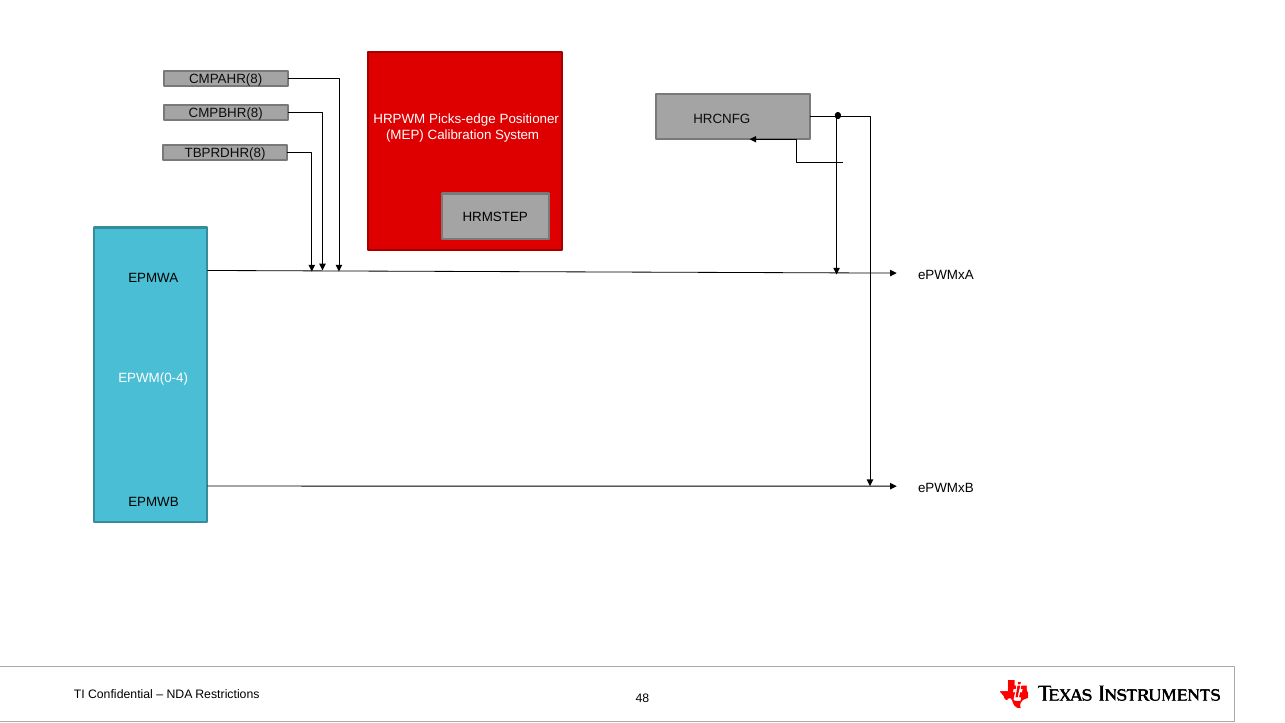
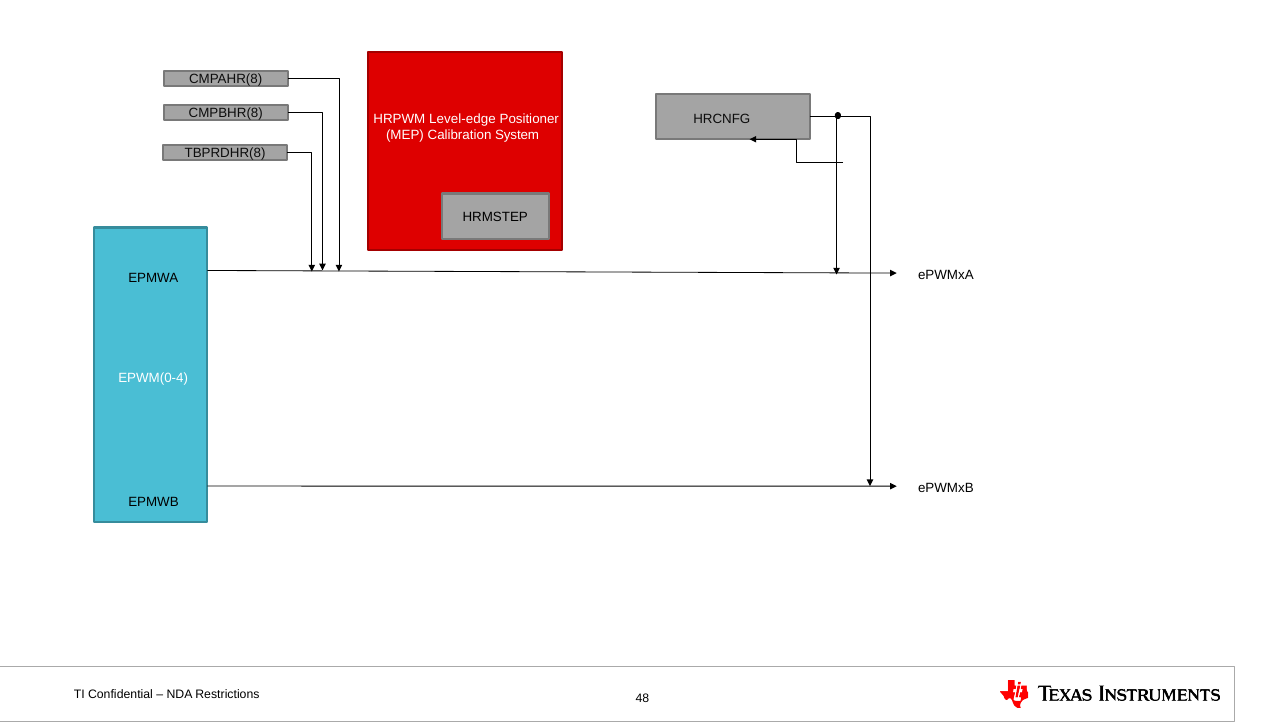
Picks-edge: Picks-edge -> Level-edge (462, 119)
